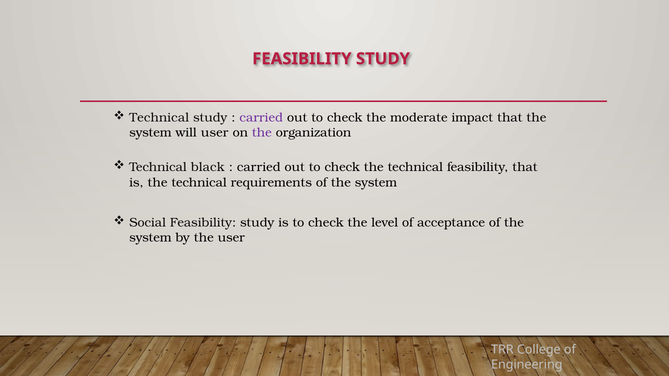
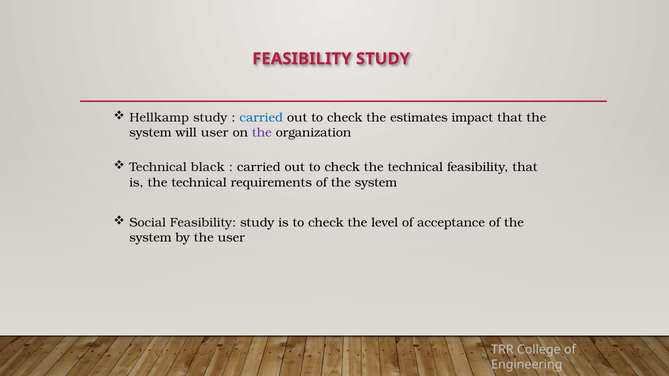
Technical: Technical -> Hellkamp (159, 118)
carried colour: purple -> blue (261, 118)
moderate: moderate -> estimates (419, 118)
